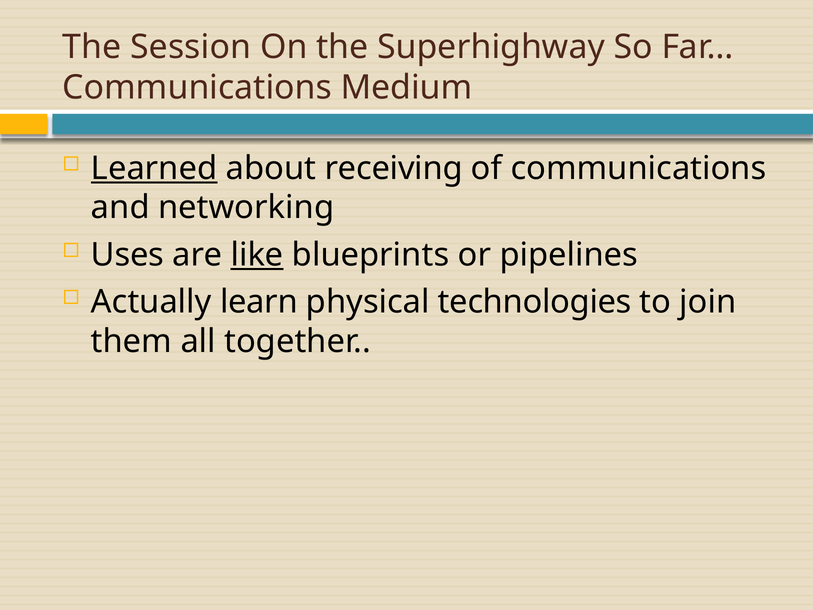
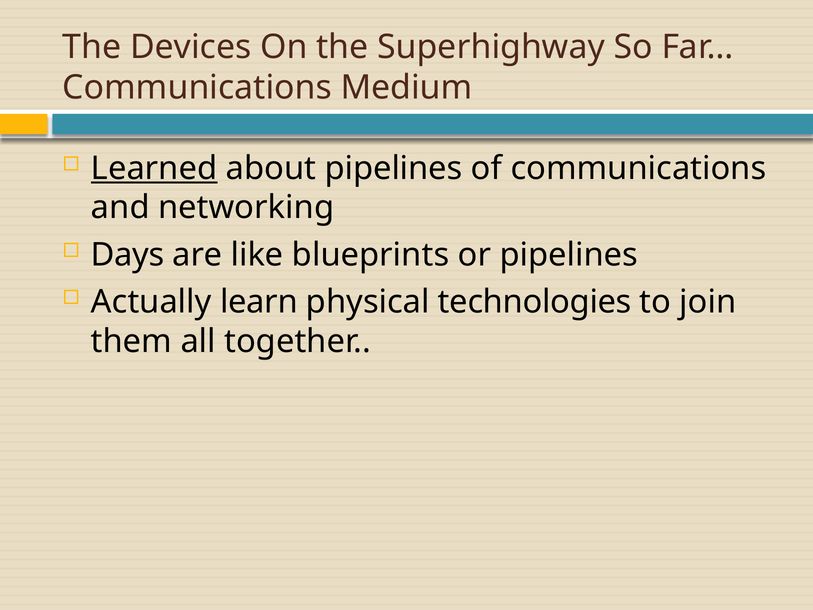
Session: Session -> Devices (191, 47)
about receiving: receiving -> pipelines (394, 168)
Uses: Uses -> Days (128, 255)
like underline: present -> none (257, 255)
